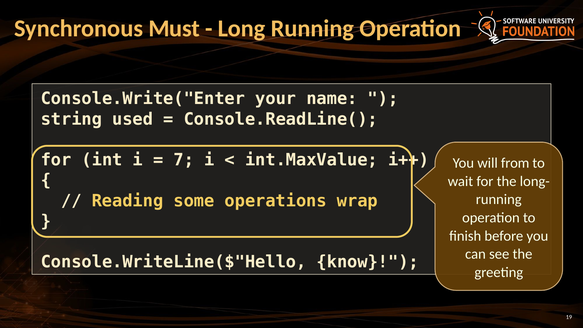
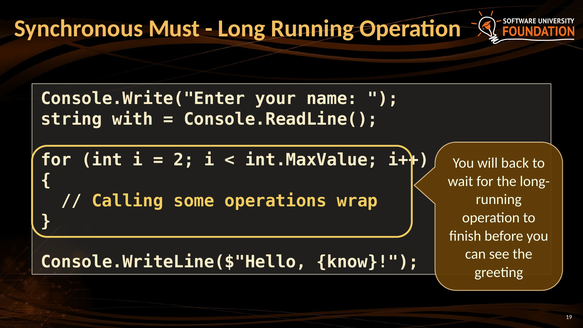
used: used -> with (133, 119)
7: 7 -> 2 (184, 160)
from: from -> back (515, 163)
Reading: Reading -> Calling (128, 201)
